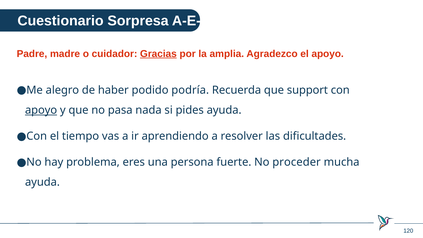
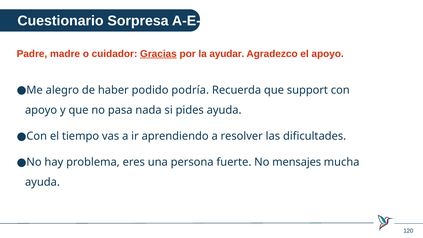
amplia: amplia -> ayudar (227, 54)
apoyo underline: present -> none (41, 110)
proceder: proceder -> mensajes (297, 162)
